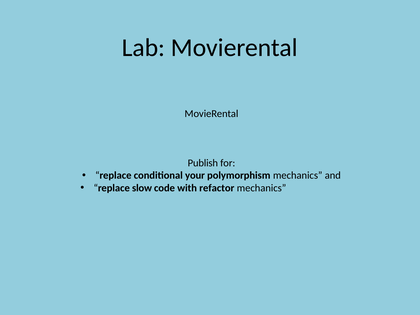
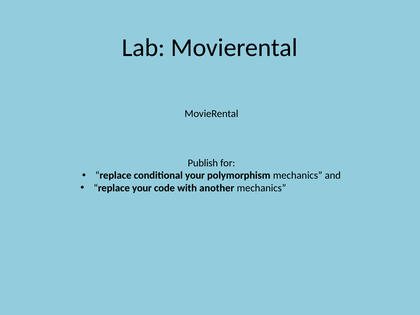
replace slow: slow -> your (142, 188)
refactor: refactor -> another (217, 188)
